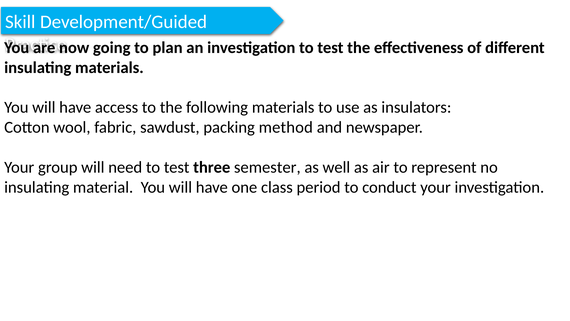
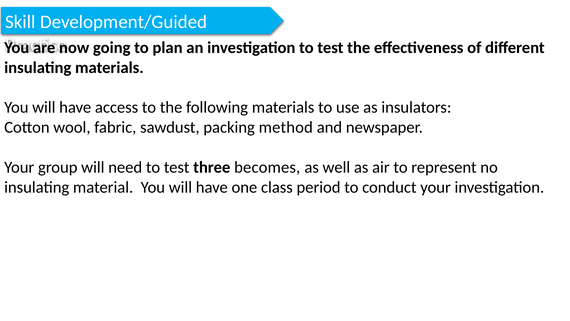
semester: semester -> becomes (267, 167)
